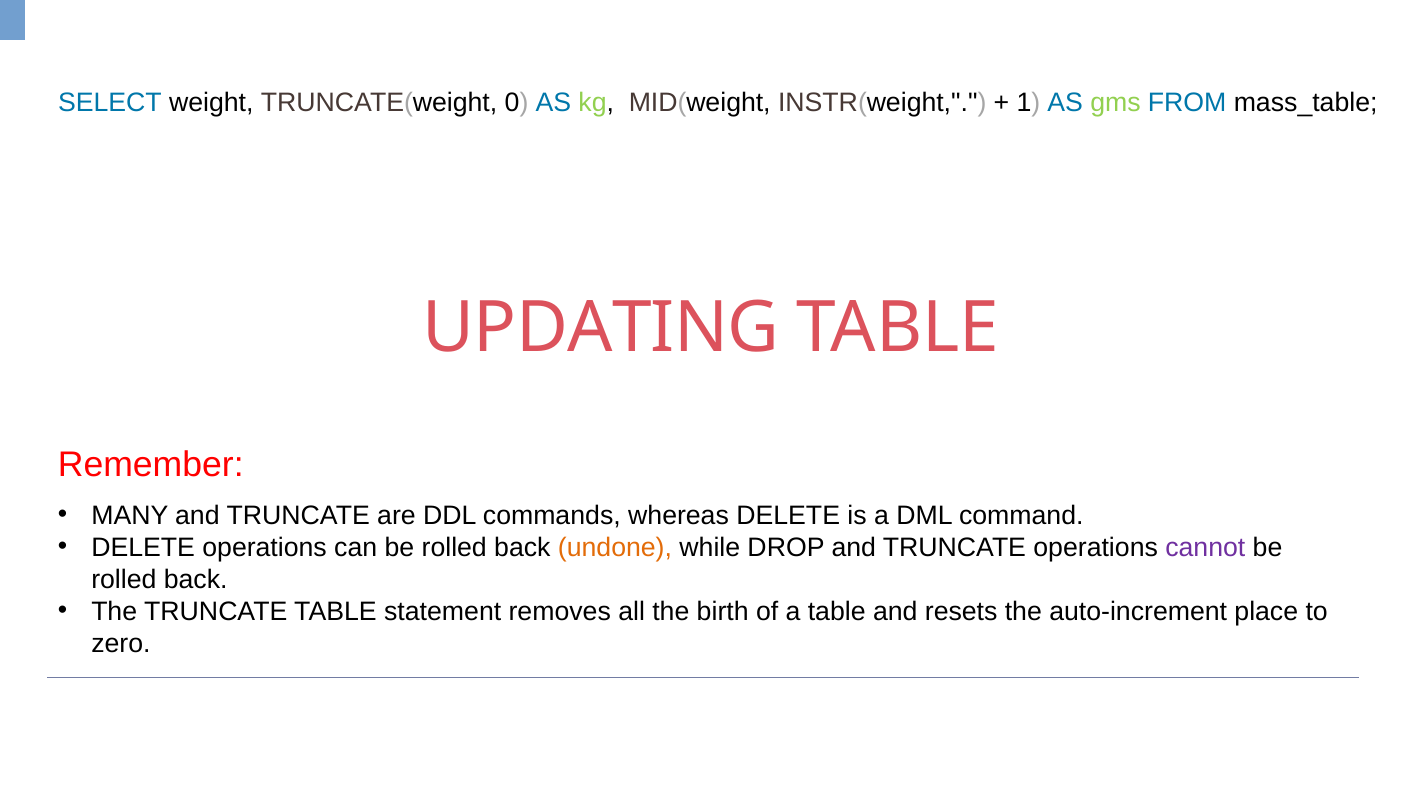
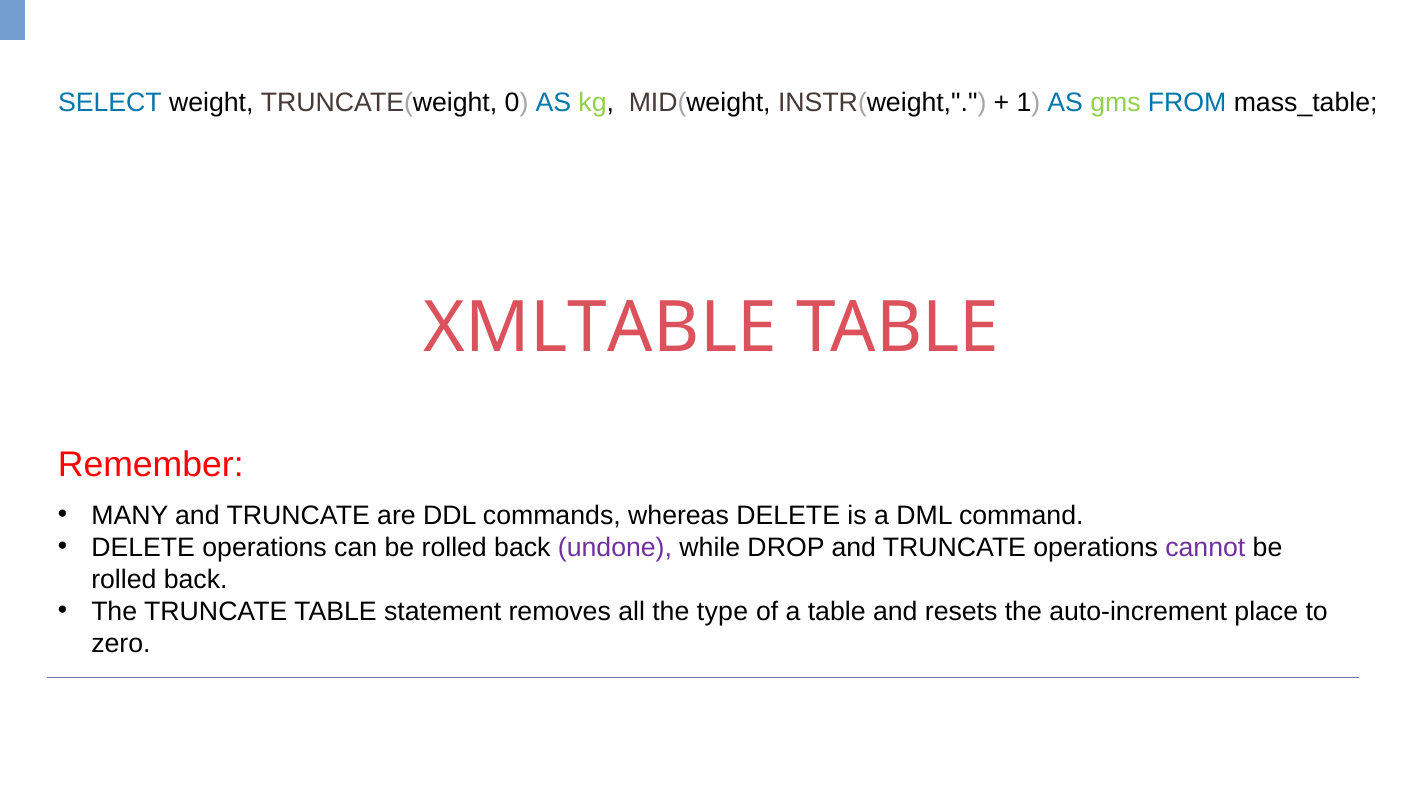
UPDATING: UPDATING -> XMLTABLE (600, 329)
undone colour: orange -> purple (615, 548)
birth: birth -> type (723, 612)
